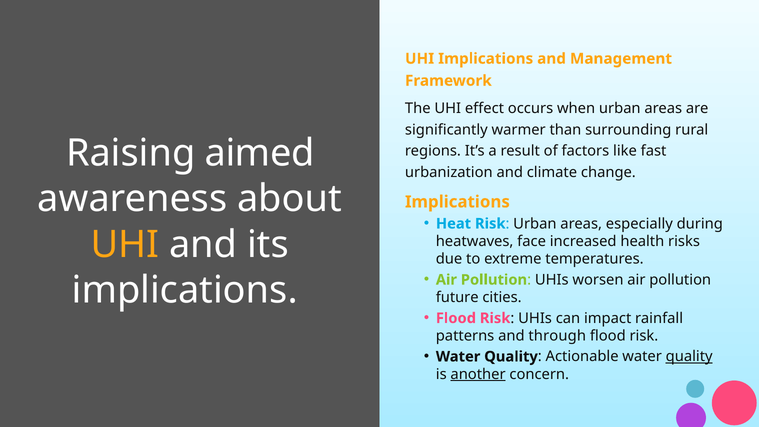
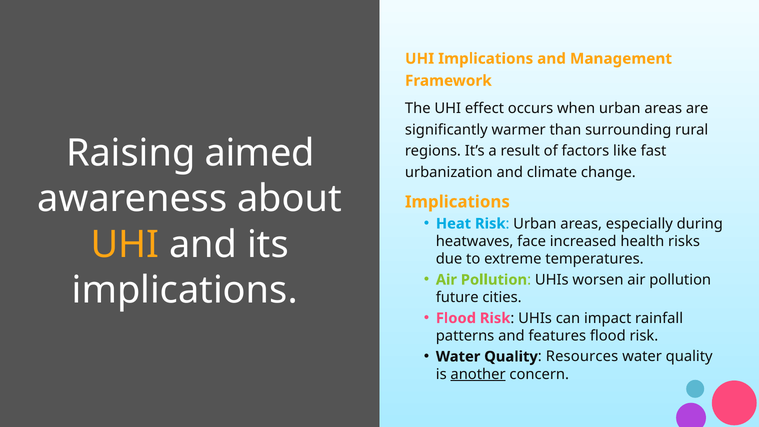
through: through -> features (557, 336)
Actionable: Actionable -> Resources (582, 357)
quality underline: present -> none (689, 357)
